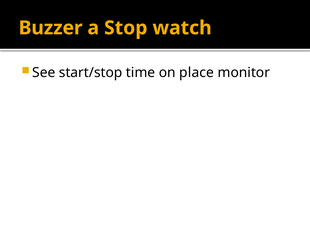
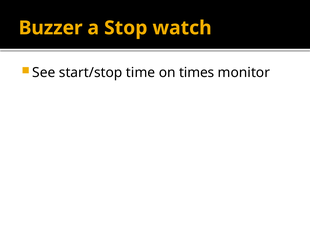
place: place -> times (197, 73)
